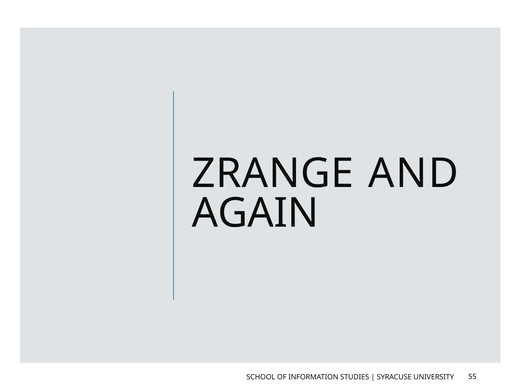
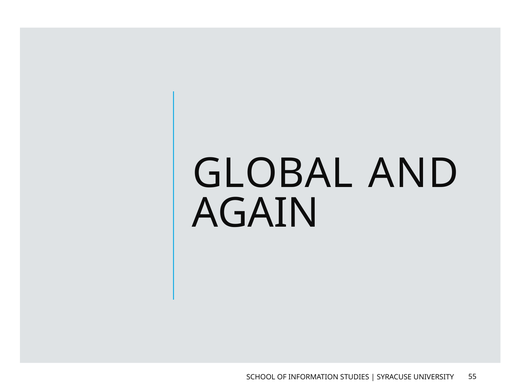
ZRANGE: ZRANGE -> GLOBAL (273, 173)
